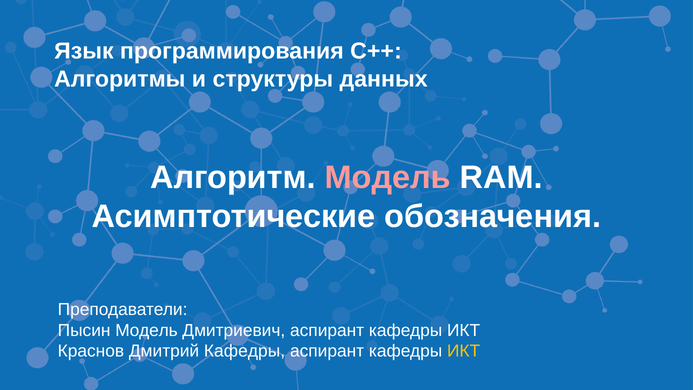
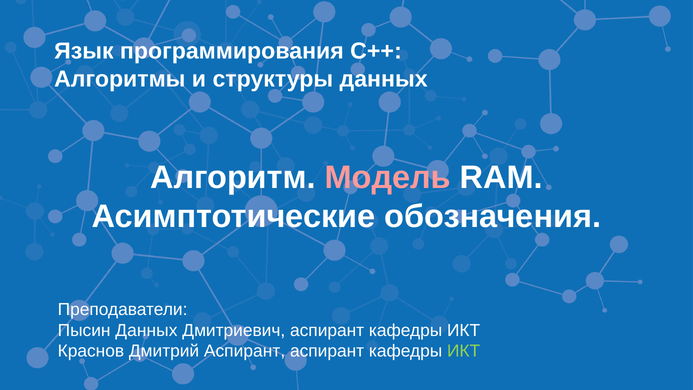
Пысин Модель: Модель -> Данных (146, 330)
Дмитрий Кафедры: Кафедры -> Аспирант (245, 351)
ИКТ colour: yellow -> light green (464, 351)
